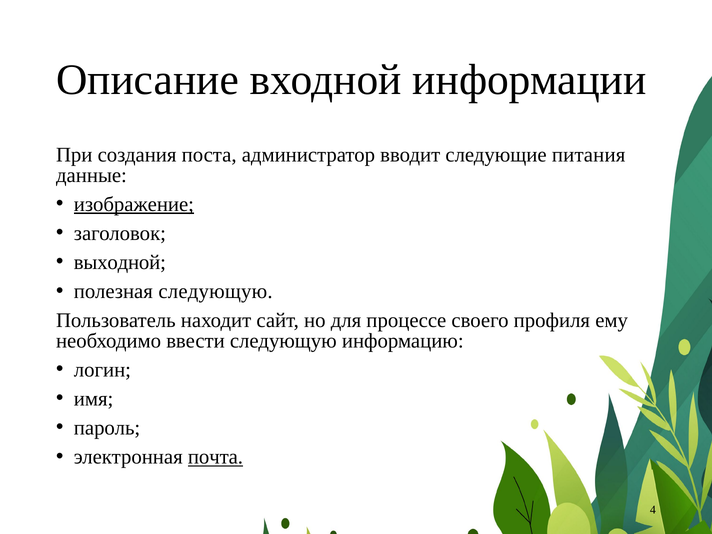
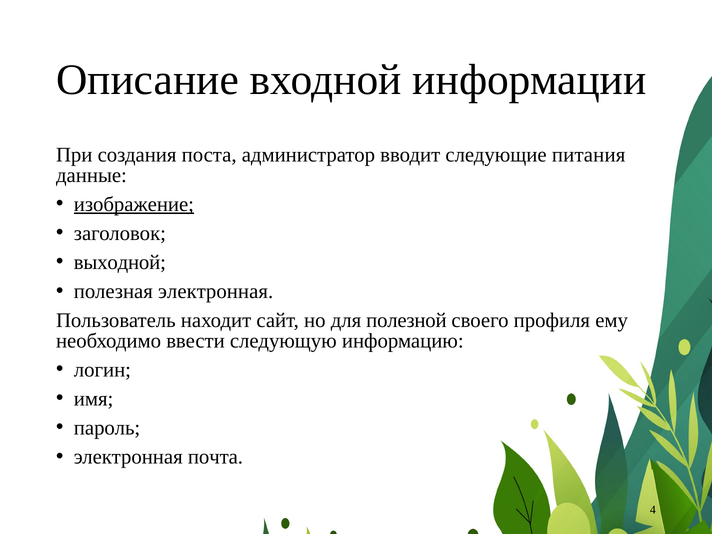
полезная следующую: следующую -> электронная (216, 291)
процессе: процессе -> полезной (406, 321)
почта underline: present -> none (215, 457)
